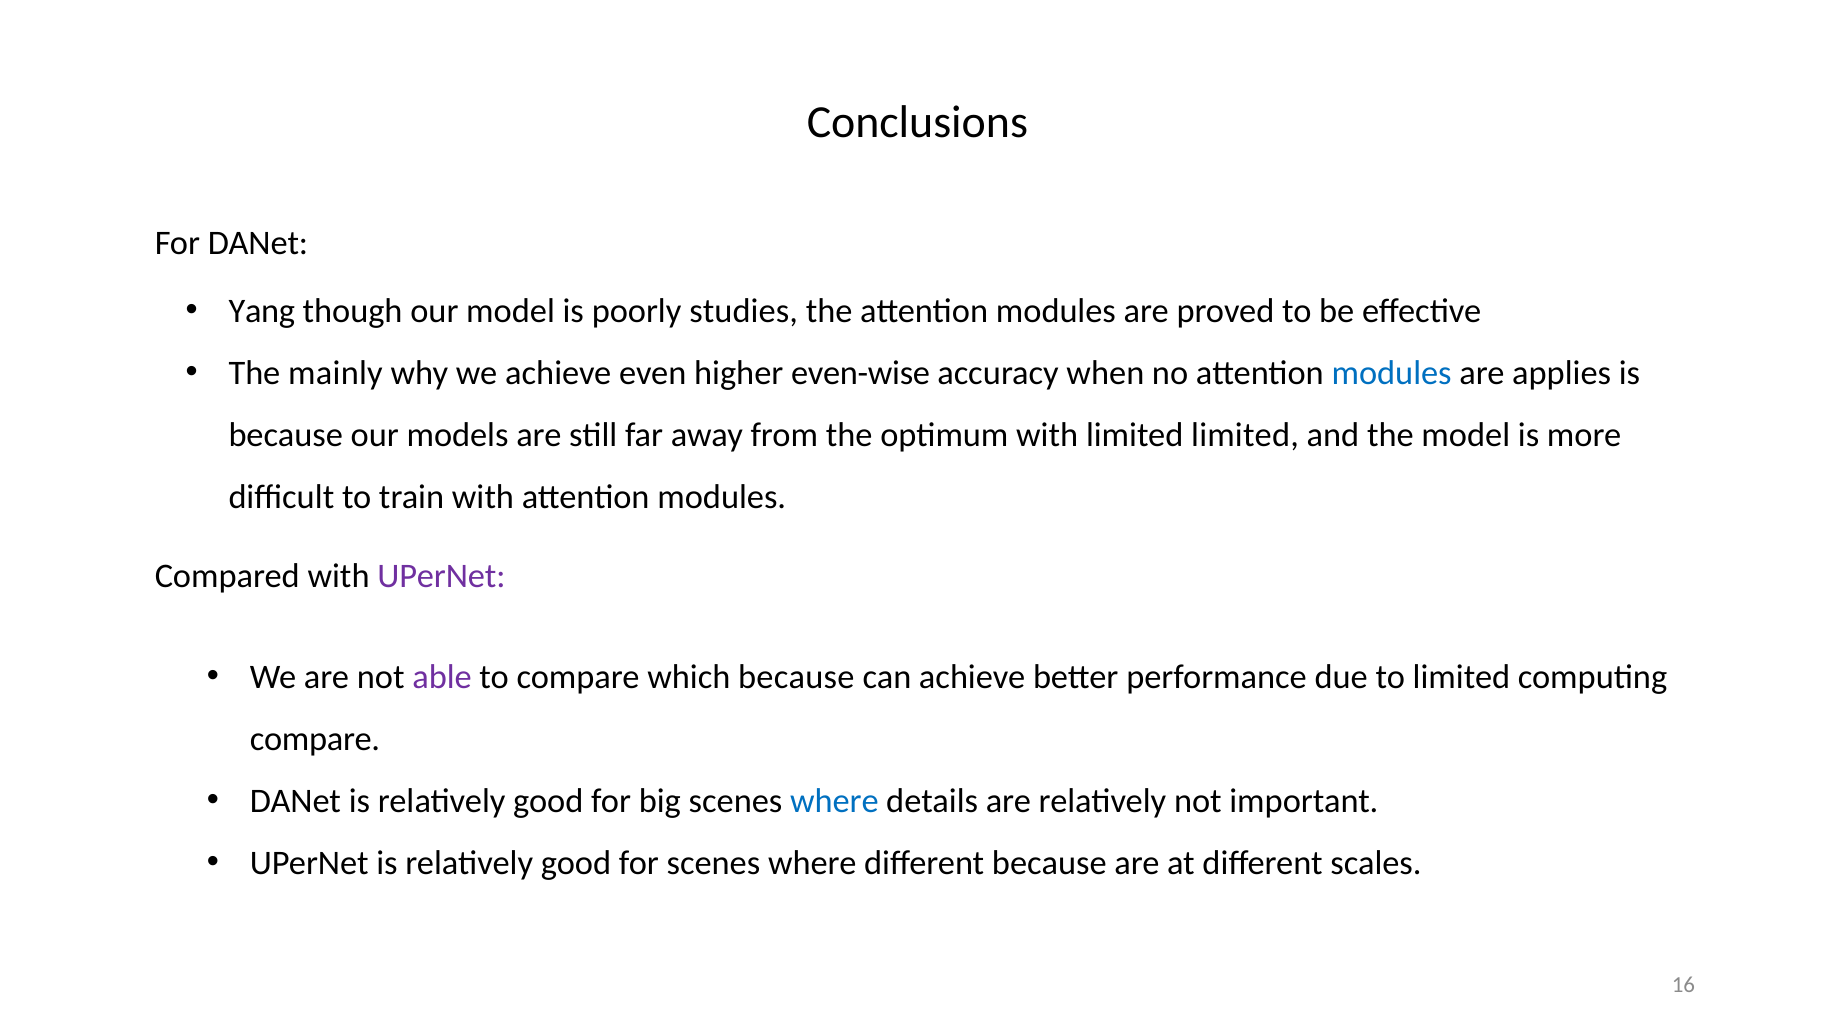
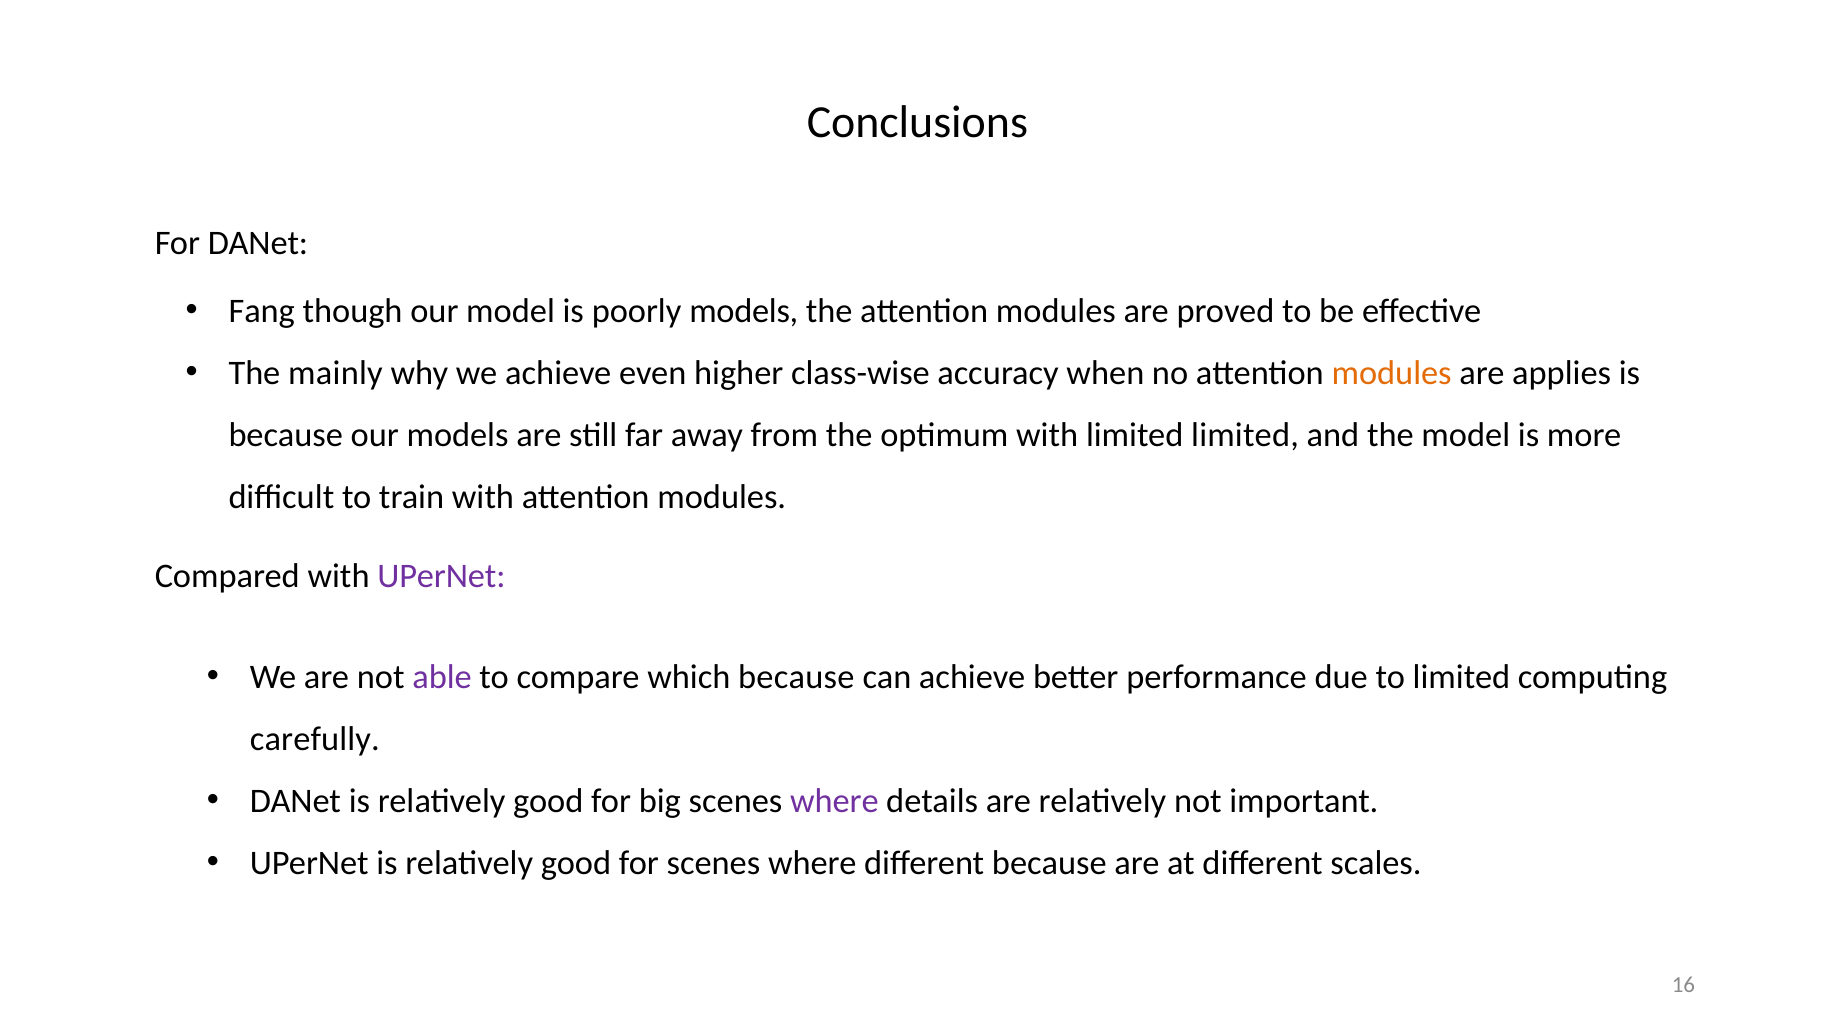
Yang: Yang -> Fang (262, 311)
poorly studies: studies -> models (744, 311)
even-wise: even-wise -> class-wise (860, 373)
modules colour: blue -> orange (1392, 373)
compare: compare -> carefully (315, 739)
where colour: blue -> purple (834, 801)
